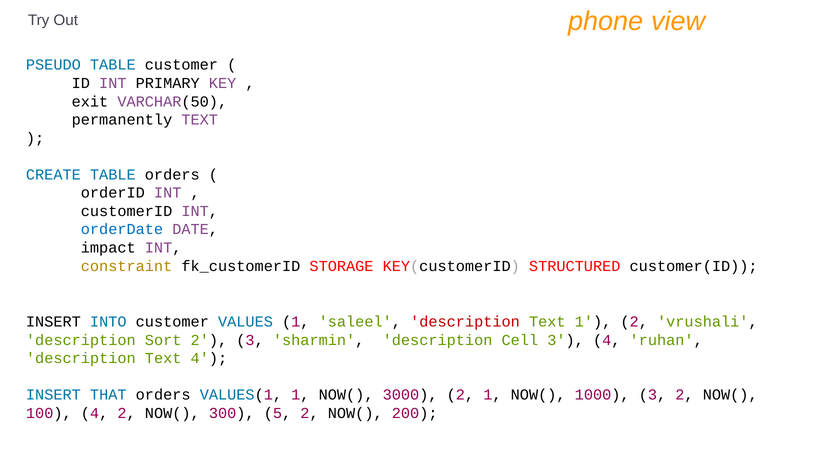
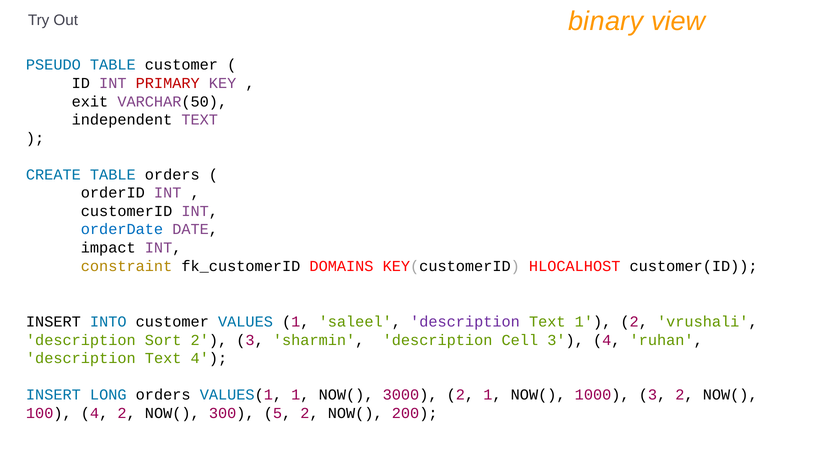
phone: phone -> binary (606, 21)
PRIMARY colour: black -> red (168, 83)
permanently: permanently -> independent (122, 120)
STORAGE: STORAGE -> DOMAINS (341, 266)
STRUCTURED: STRUCTURED -> HLOCALHOST (575, 266)
description colour: red -> purple (465, 322)
THAT: THAT -> LONG (108, 395)
